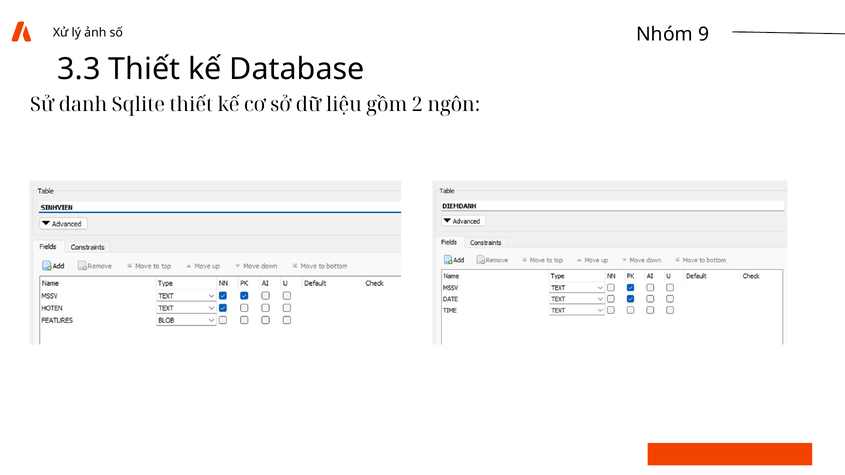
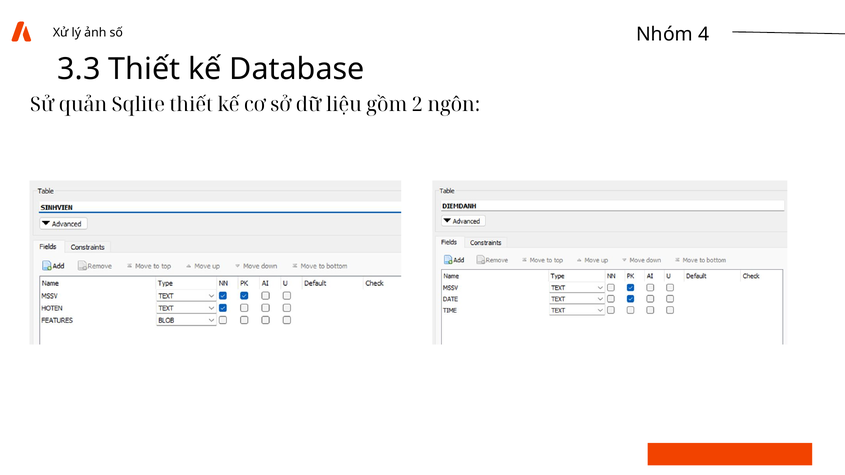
9: 9 -> 4 (704, 35)
danh: danh -> quản (83, 105)
